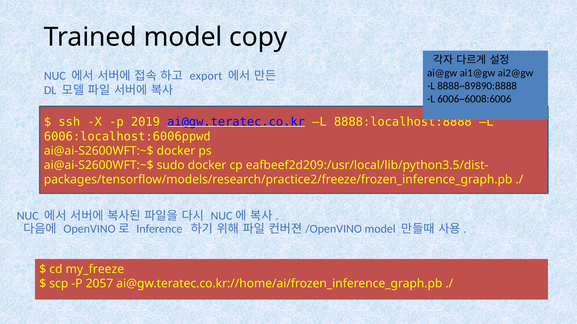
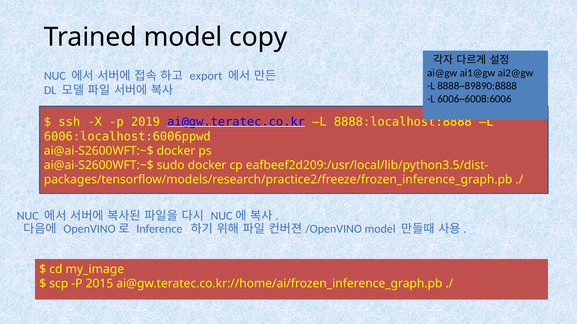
my_freeze: my_freeze -> my_image (95, 270)
2057: 2057 -> 2015 (99, 284)
